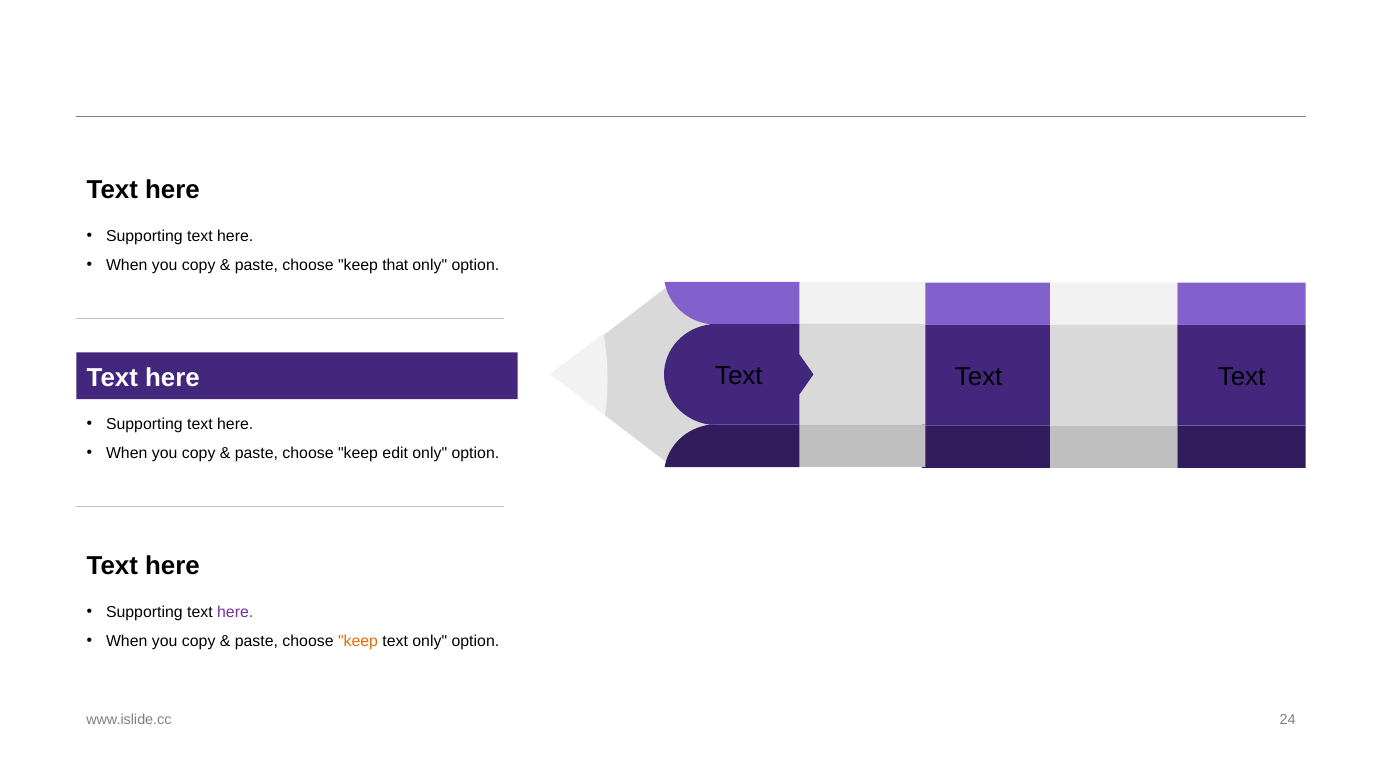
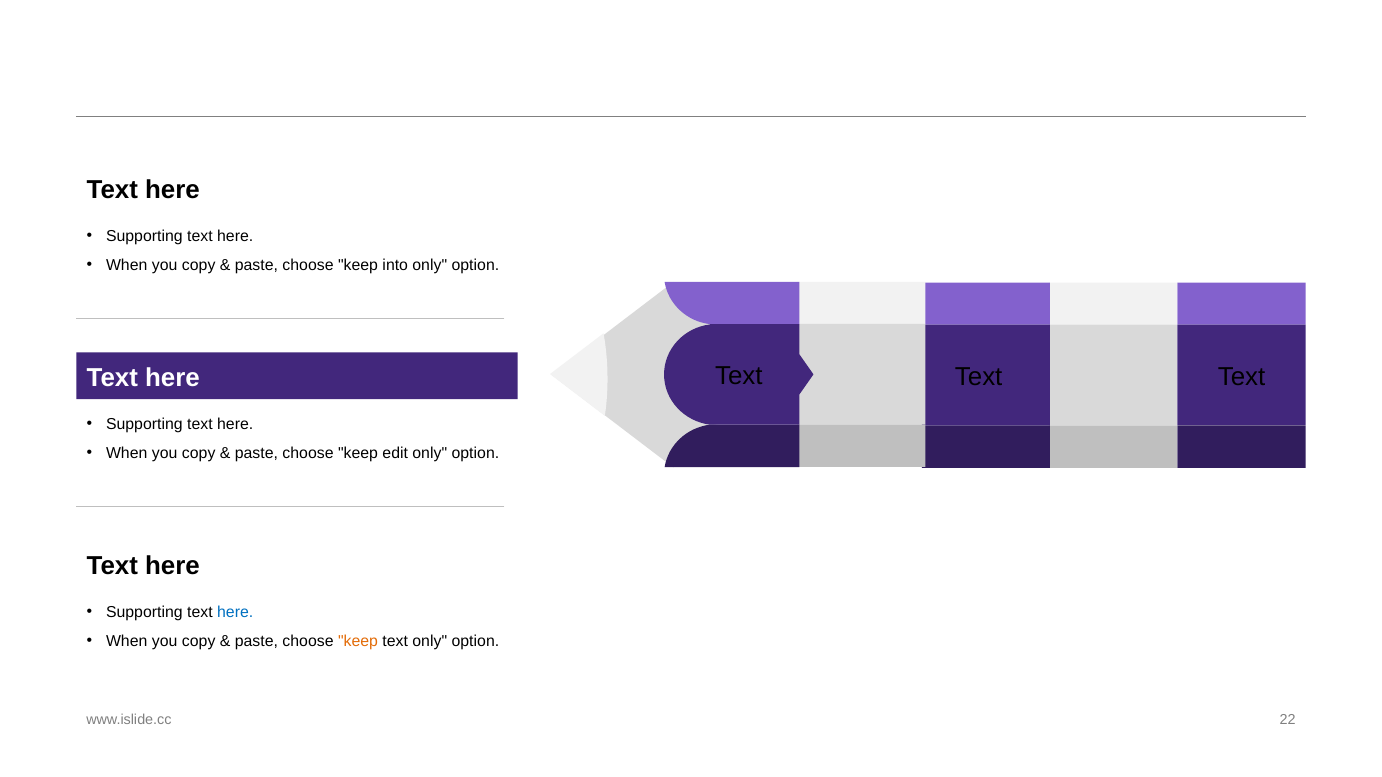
that: that -> into (395, 265)
here colour: purple -> blue (235, 613)
24: 24 -> 22 (1288, 720)
